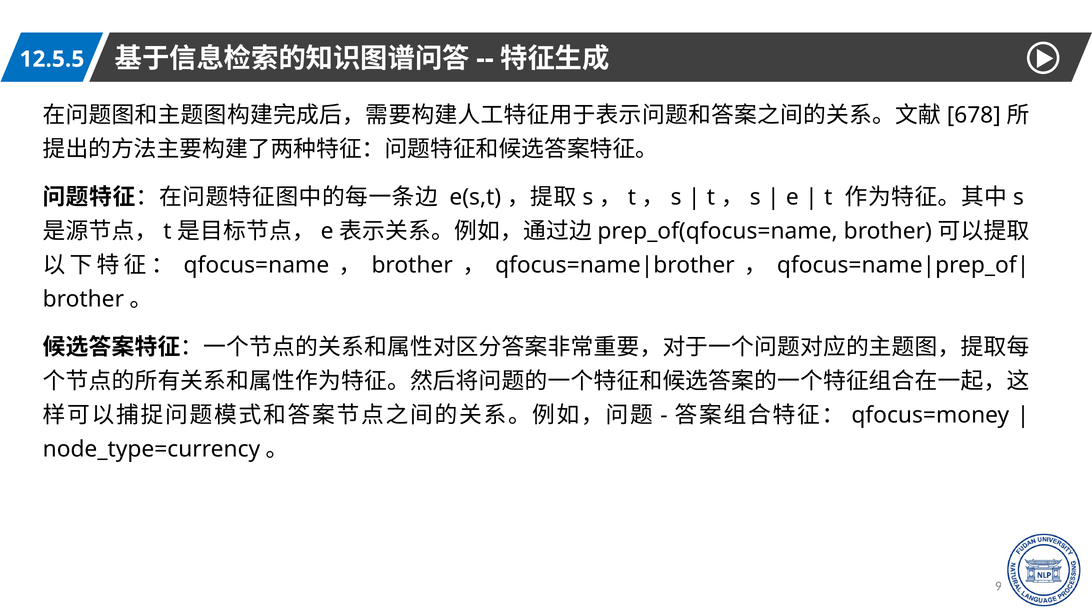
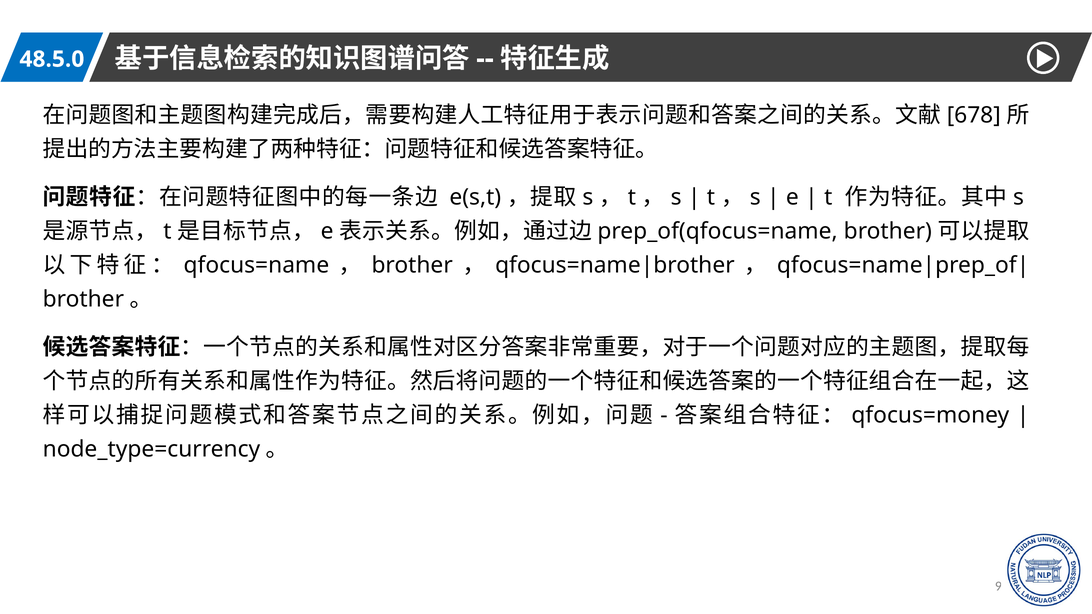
12.5.5: 12.5.5 -> 48.5.0 (52, 59)
